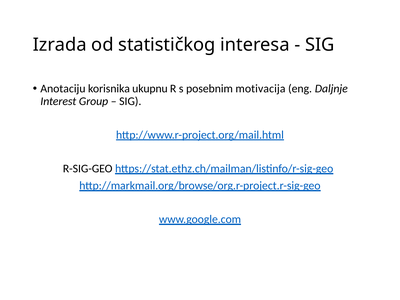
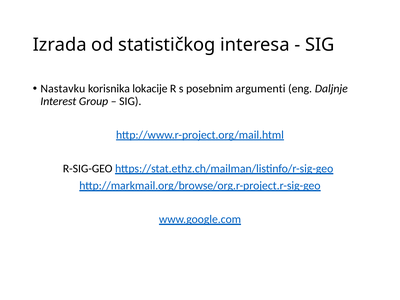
Anotaciju: Anotaciju -> Nastavku (63, 89)
ukupnu: ukupnu -> lokacije (150, 89)
motivacija: motivacija -> argumenti (260, 89)
